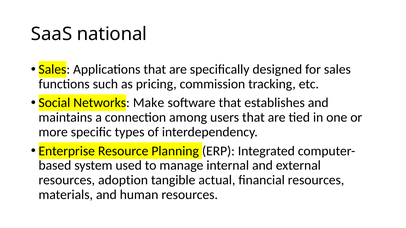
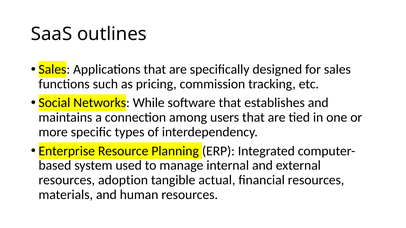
national: national -> outlines (112, 34)
Make: Make -> While (149, 103)
